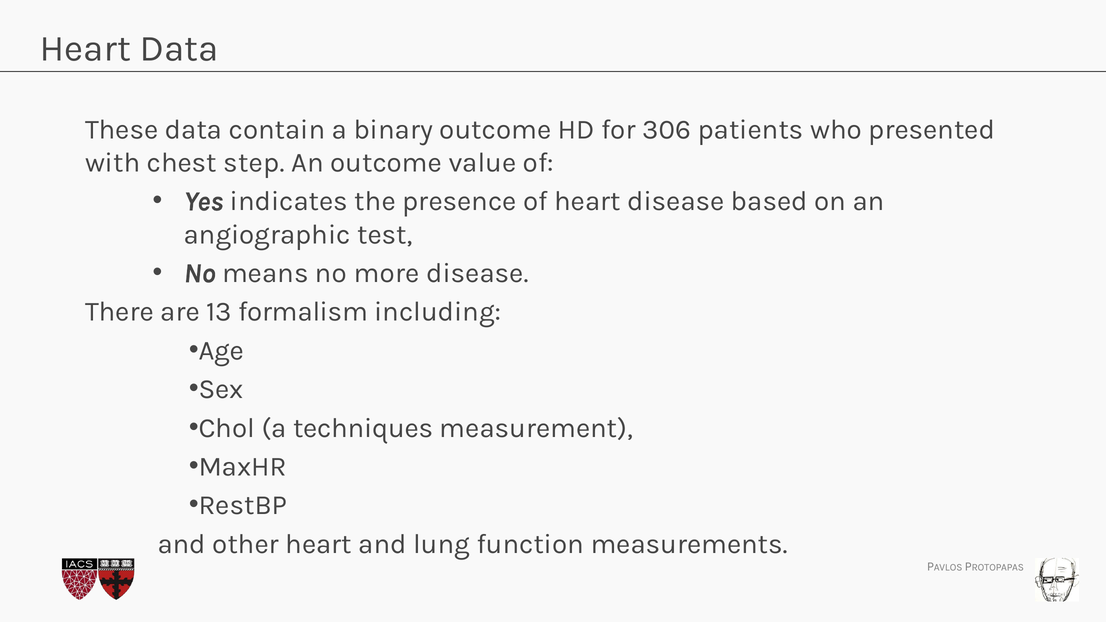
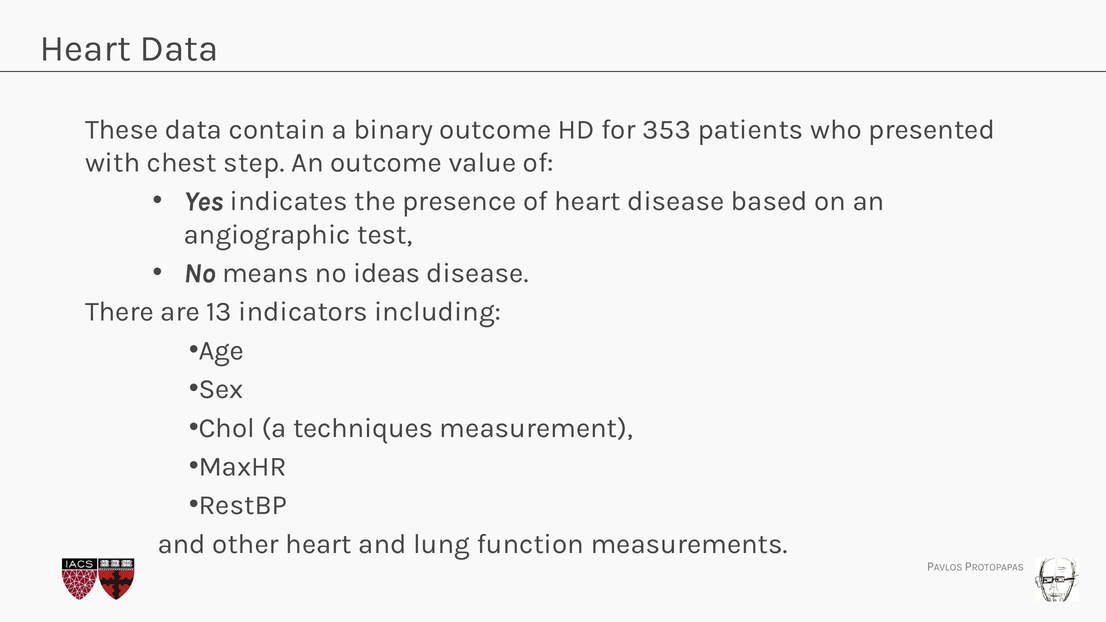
306: 306 -> 353 (667, 129)
more: more -> ideas (387, 273)
formalism: formalism -> indicators (303, 312)
